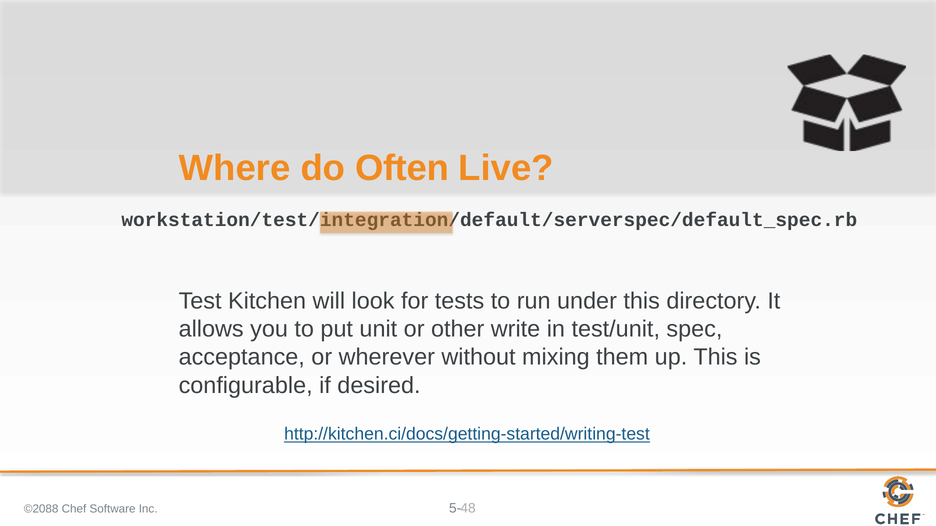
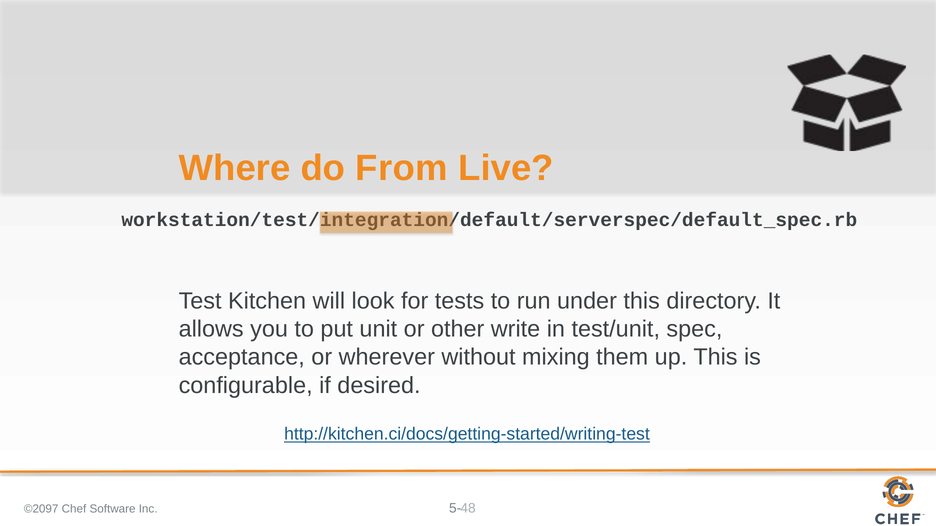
Often: Often -> From (402, 168)
©2088: ©2088 -> ©2097 (41, 509)
